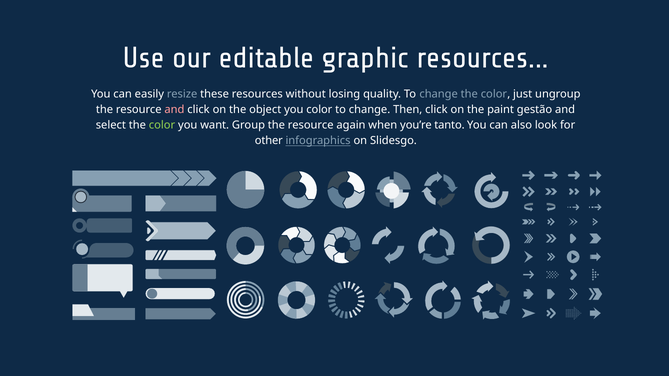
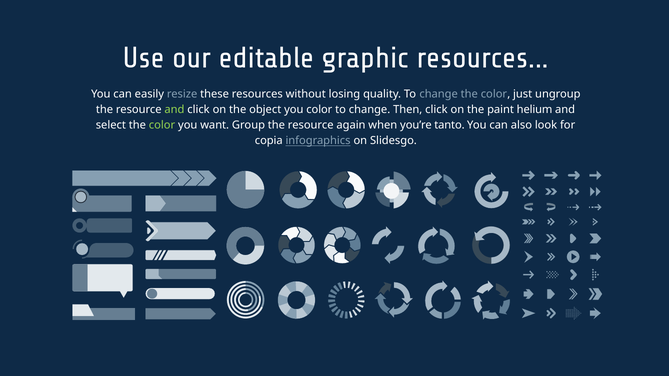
and colour: pink -> light green (174, 110)
gestão: gestão -> helium (535, 110)
other: other -> copia (269, 141)
